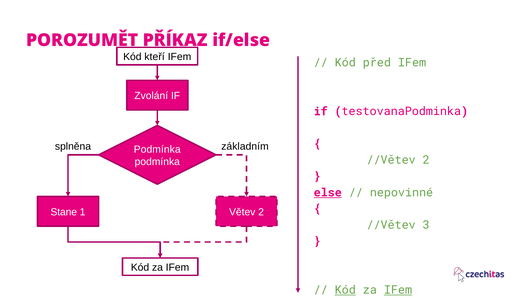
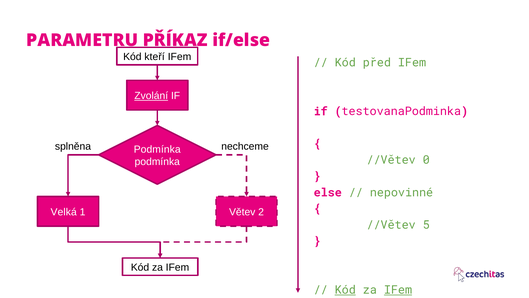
POROZUMĚT: POROZUMĚT -> PARAMETRU (82, 40)
Zvolání underline: none -> present (151, 96)
základním: základním -> nechceme (245, 146)
//Větev 2: 2 -> 0 (426, 160)
else underline: present -> none (328, 192)
Stane: Stane -> Velká (64, 212)
3: 3 -> 5 (426, 225)
